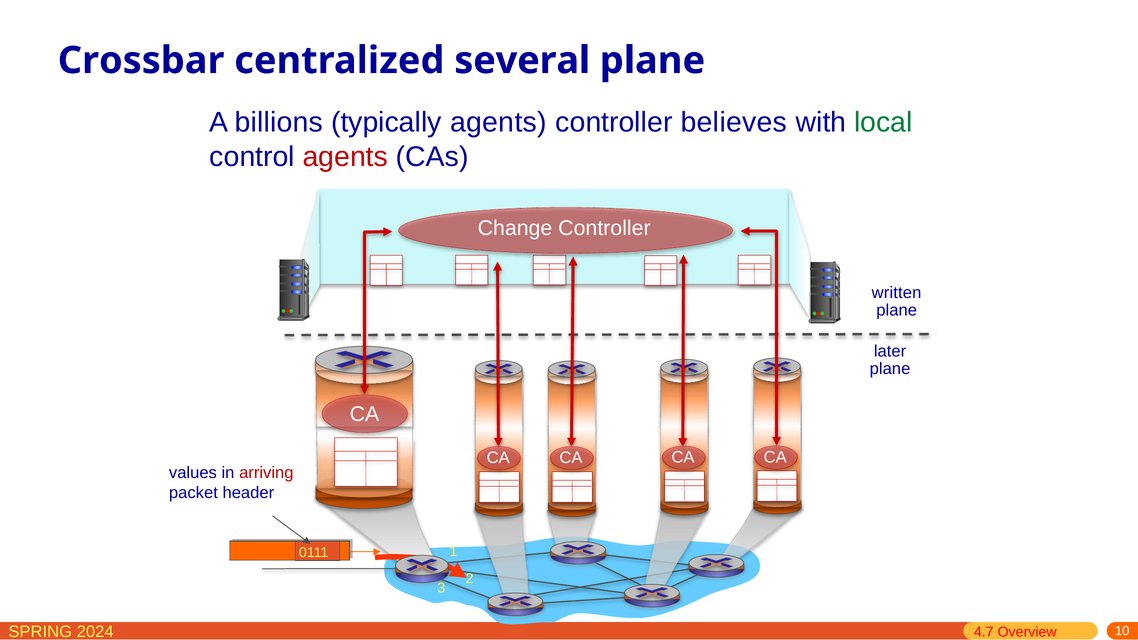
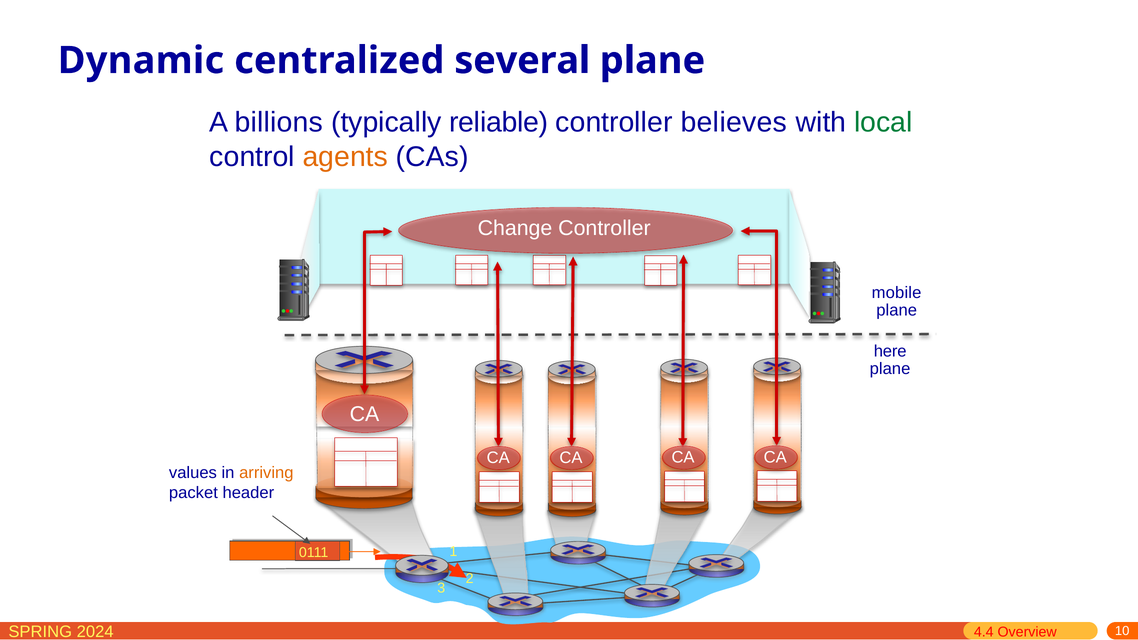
Crossbar: Crossbar -> Dynamic (141, 61)
typically agents: agents -> reliable (499, 123)
agents colour: red -> orange (345, 157)
written: written -> mobile (897, 293)
later: later -> here (890, 351)
arriving colour: red -> orange (266, 473)
4.7: 4.7 -> 4.4 (984, 632)
